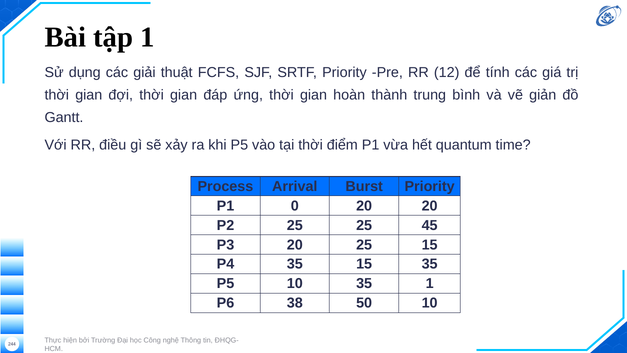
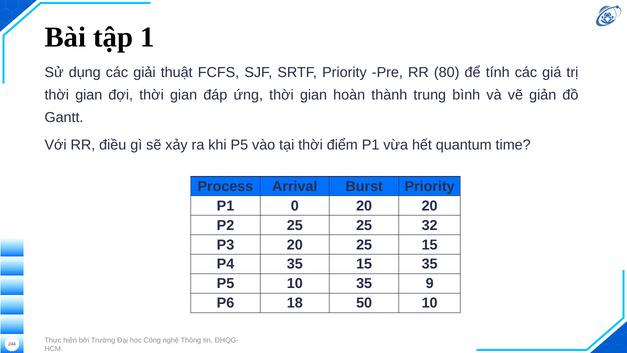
12: 12 -> 80 (447, 73)
45: 45 -> 32 (430, 225)
35 1: 1 -> 9 (430, 283)
38: 38 -> 18 (295, 303)
